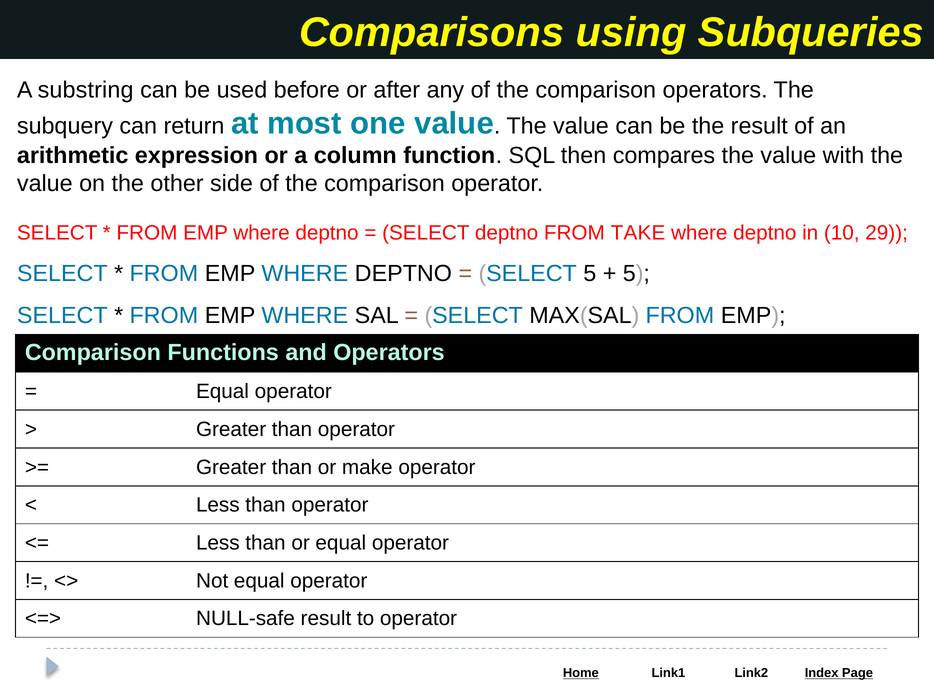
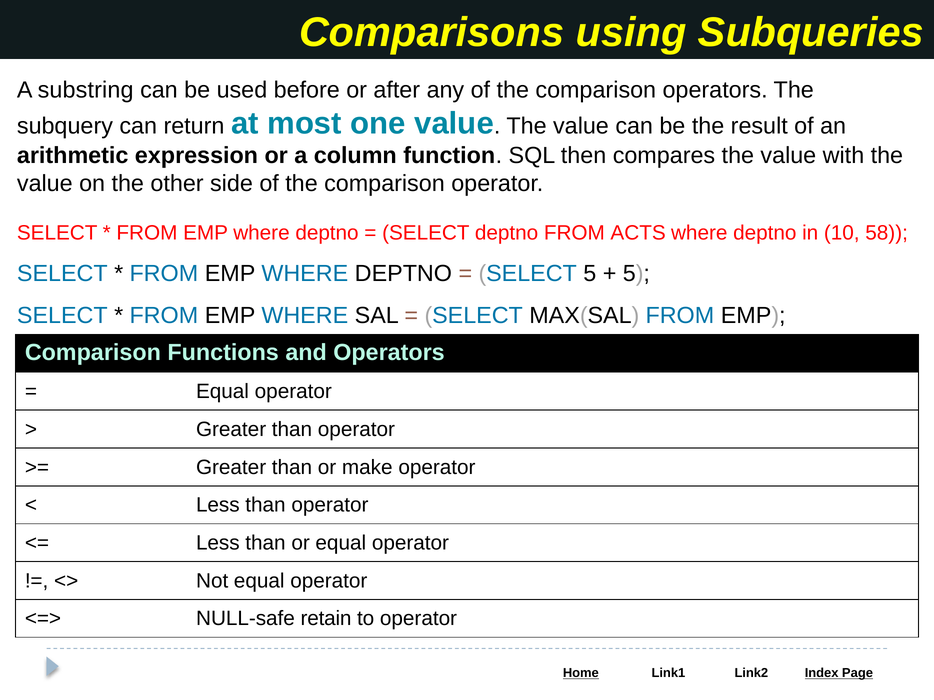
TAKE: TAKE -> ACTS (638, 233)
29: 29 -> 58 (887, 233)
NULL-safe result: result -> retain (326, 619)
